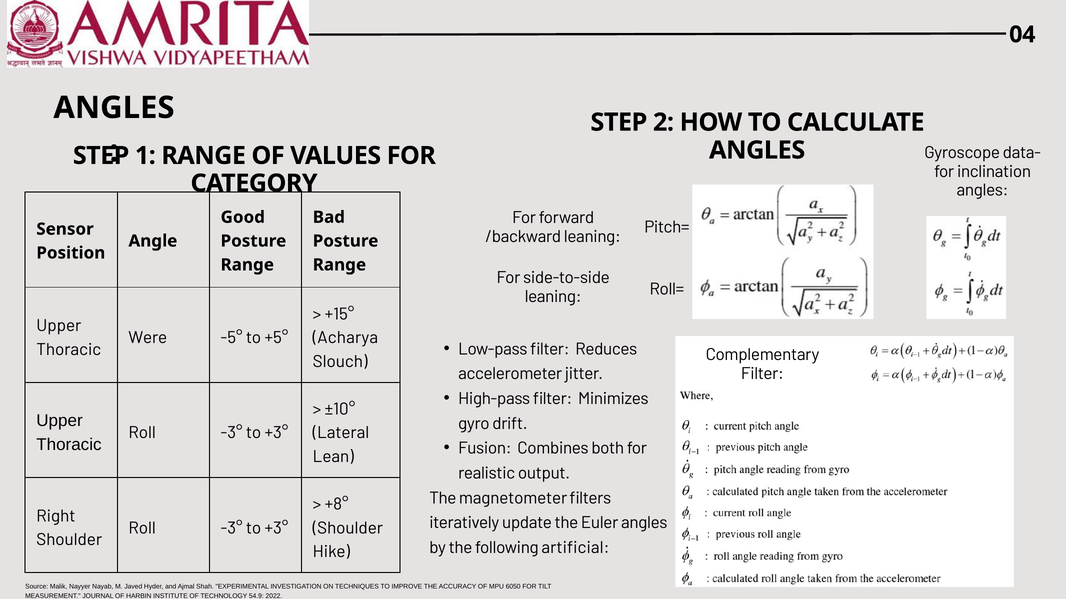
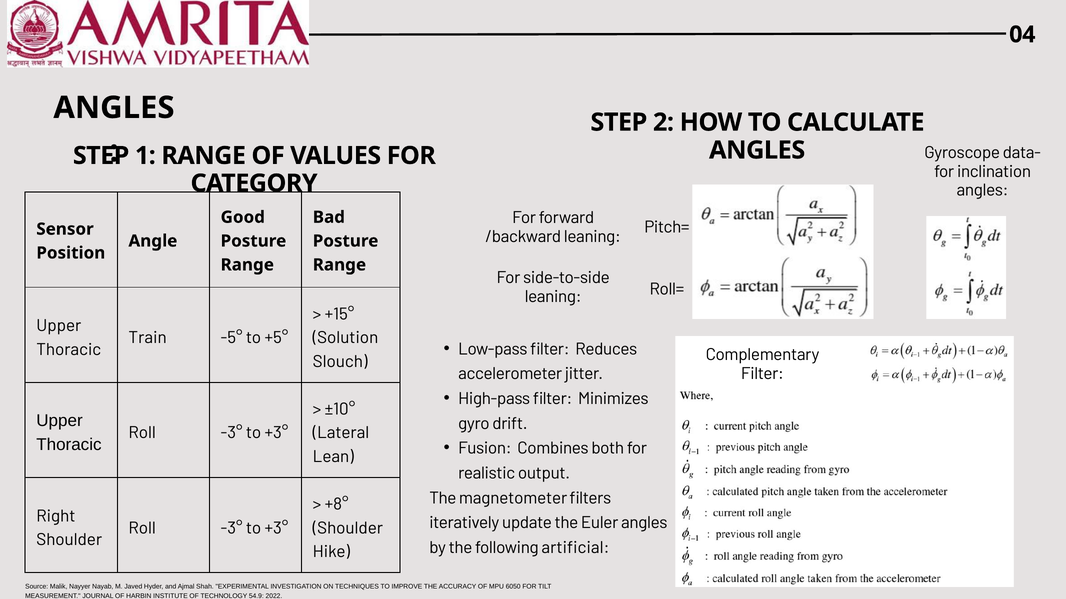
Were: Were -> Train (148, 338)
Acharya: Acharya -> Solution (346, 338)
